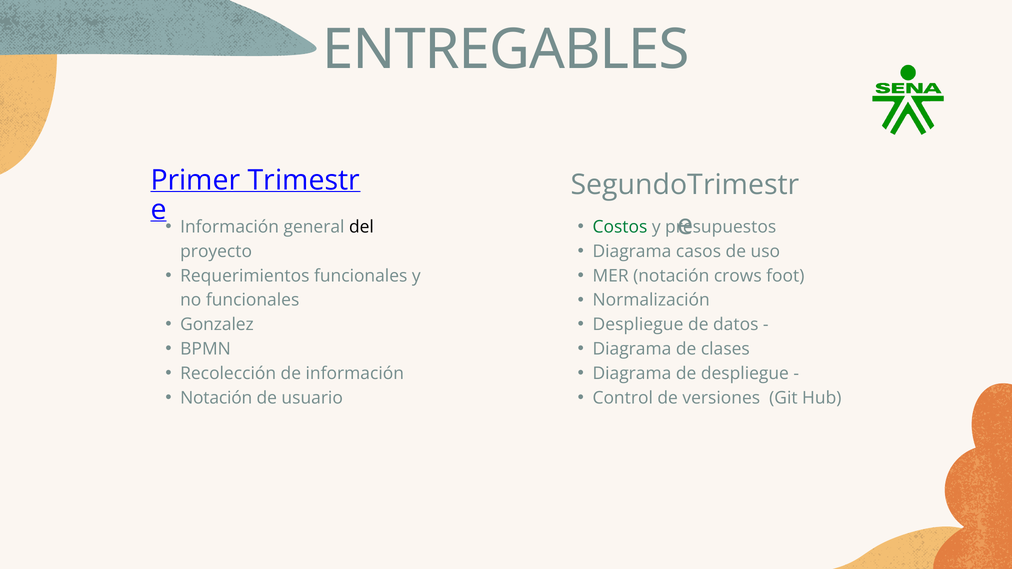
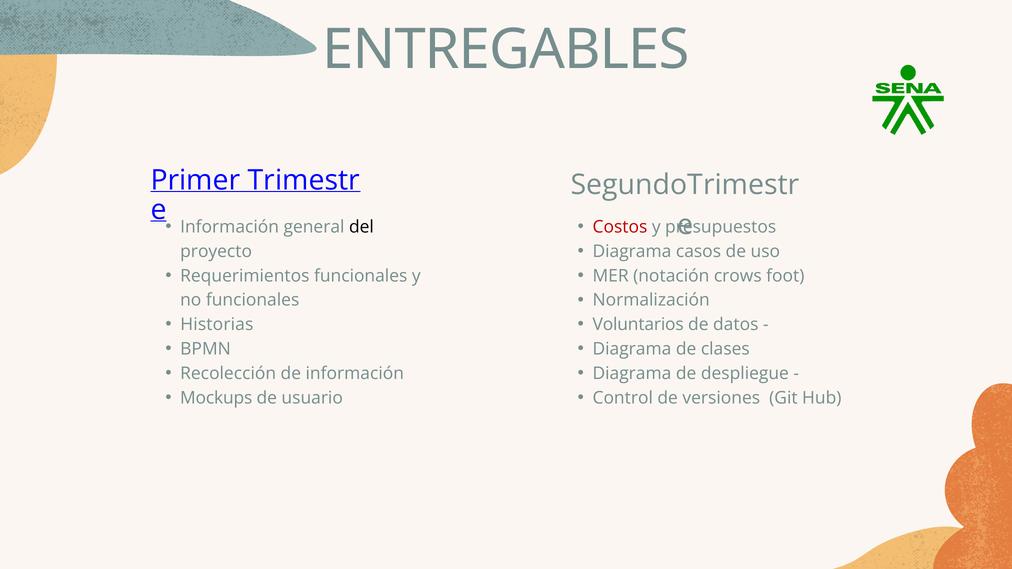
Costos colour: green -> red (620, 227)
Gonzalez: Gonzalez -> Historias (217, 325)
Despliegue: Despliegue -> Voluntarios (638, 325)
Notación: Notación -> Mockups (216, 398)
